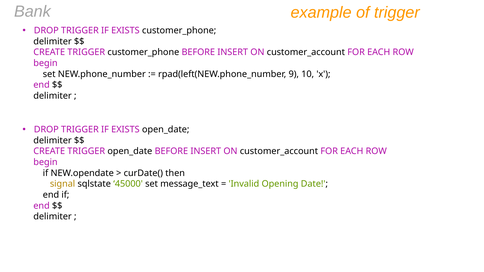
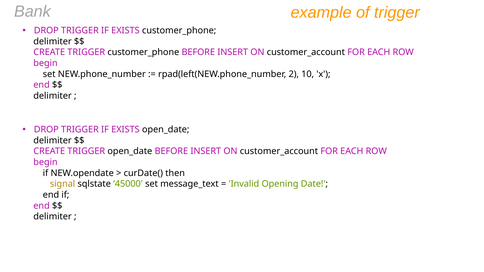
9: 9 -> 2 (294, 74)
